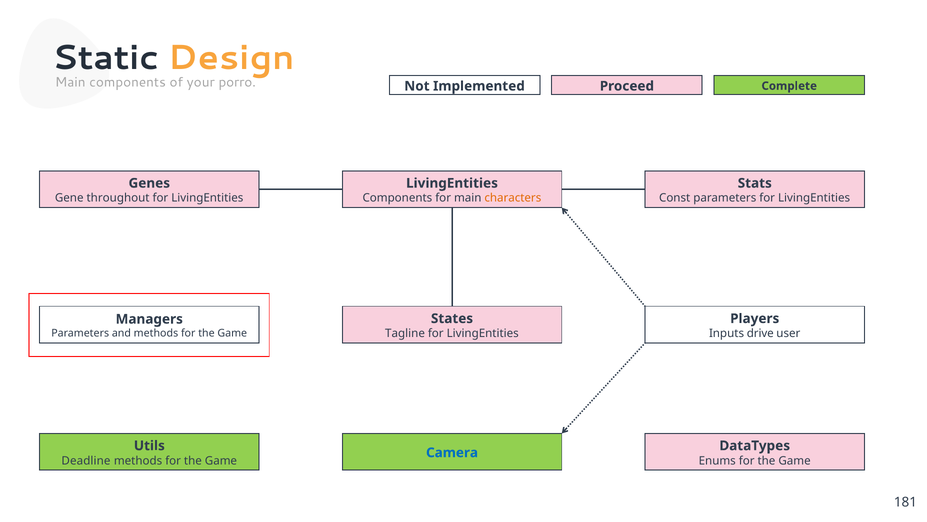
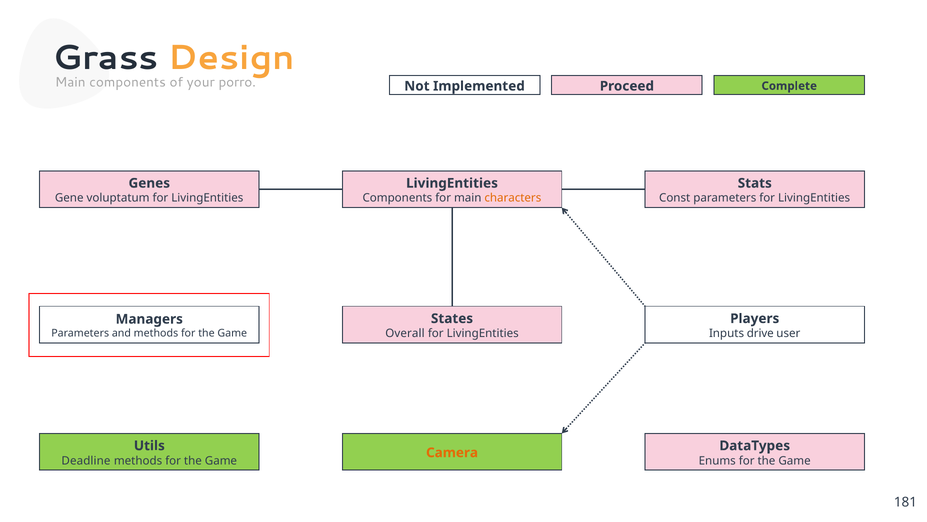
Static: Static -> Grass (106, 58)
throughout: throughout -> voluptatum (118, 198)
Tagline: Tagline -> Overall (405, 333)
Camera colour: blue -> orange (452, 452)
